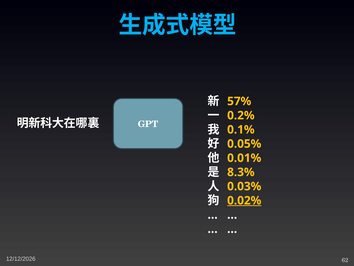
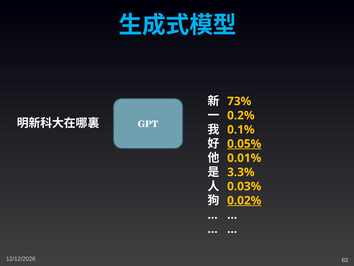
57%: 57% -> 73% (239, 101)
0.05% underline: none -> present (244, 144)
8.3%: 8.3% -> 3.3% (241, 172)
